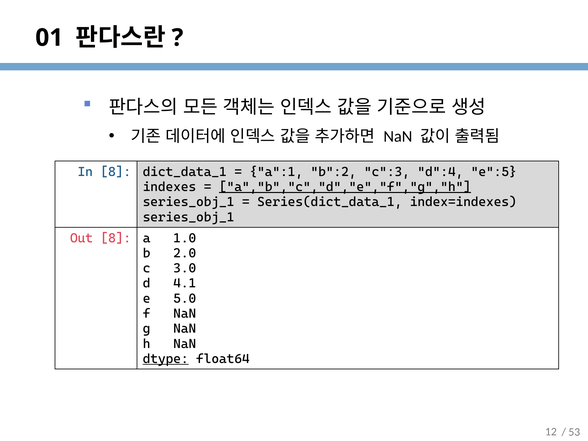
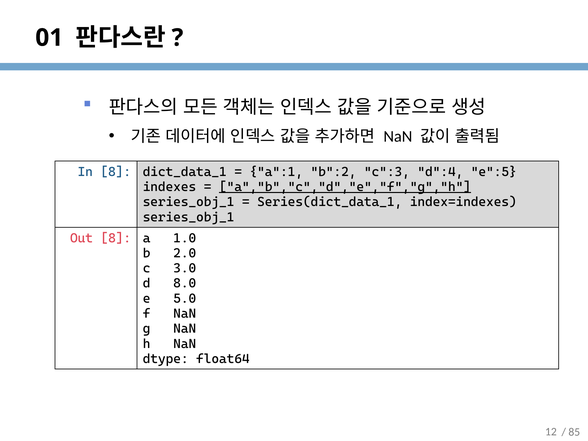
4.1: 4.1 -> 8.0 (185, 283)
dtype underline: present -> none (166, 359)
53: 53 -> 85 (574, 432)
